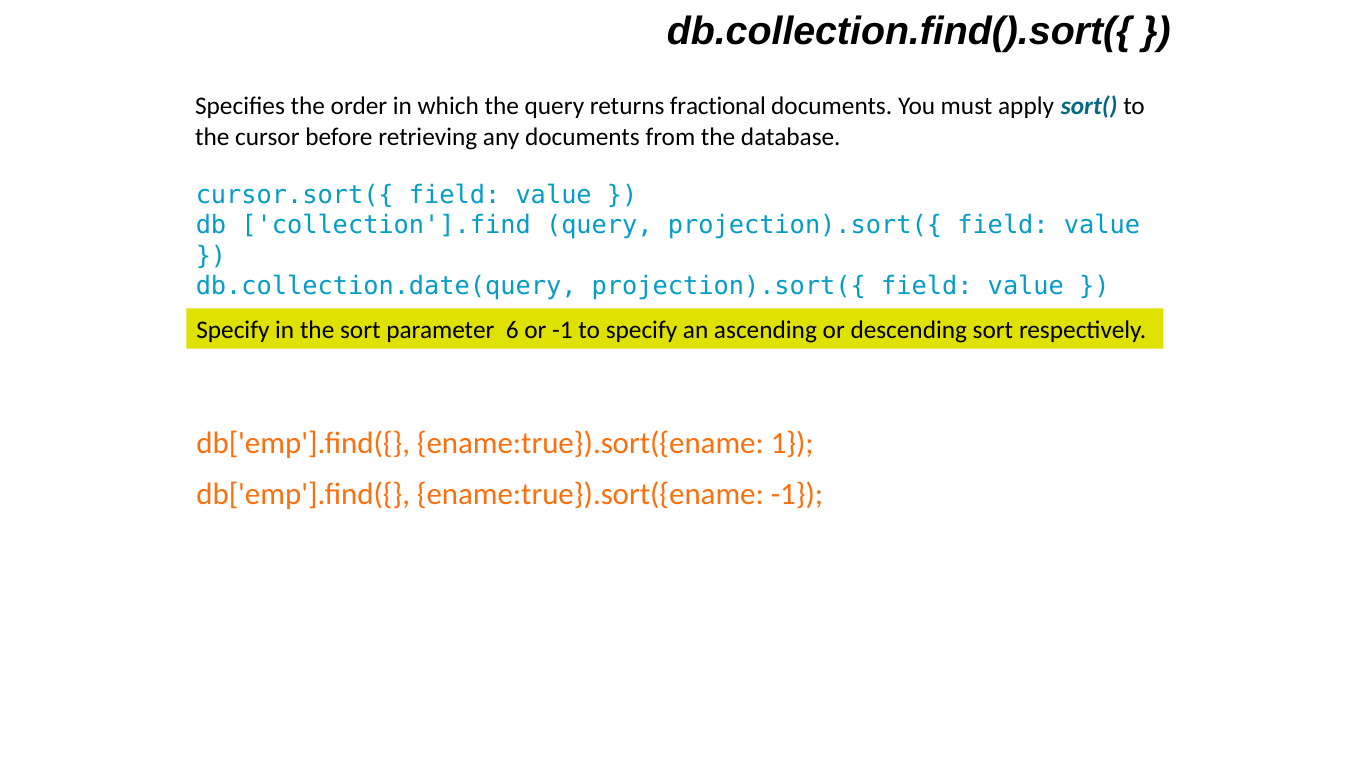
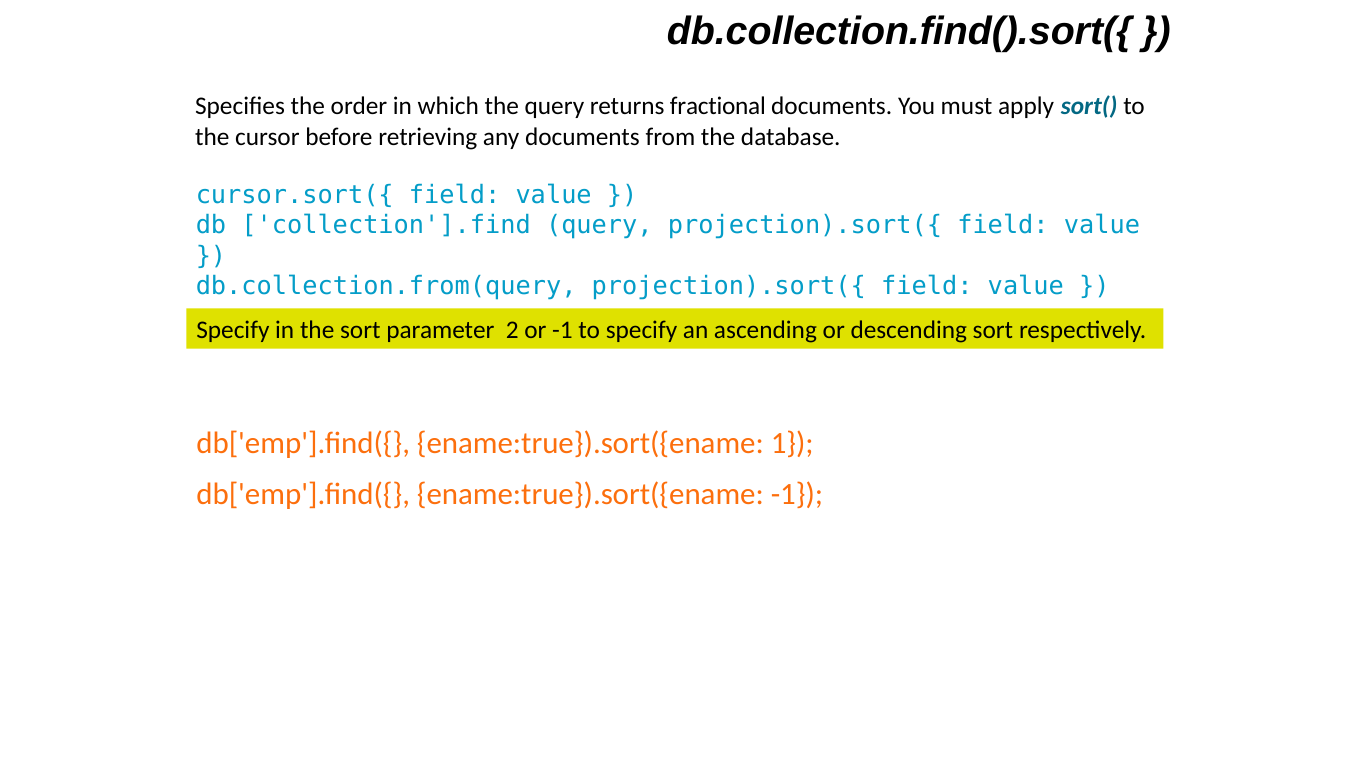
db.collection.date(query: db.collection.date(query -> db.collection.from(query (386, 286)
6: 6 -> 2 (512, 330)
